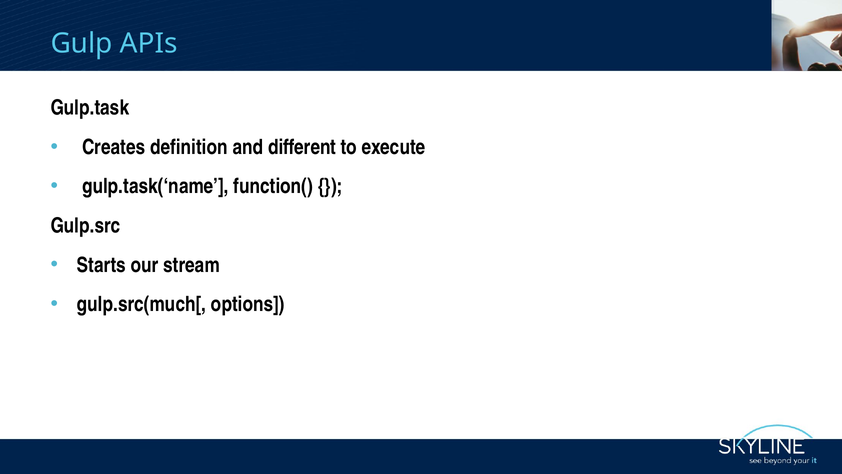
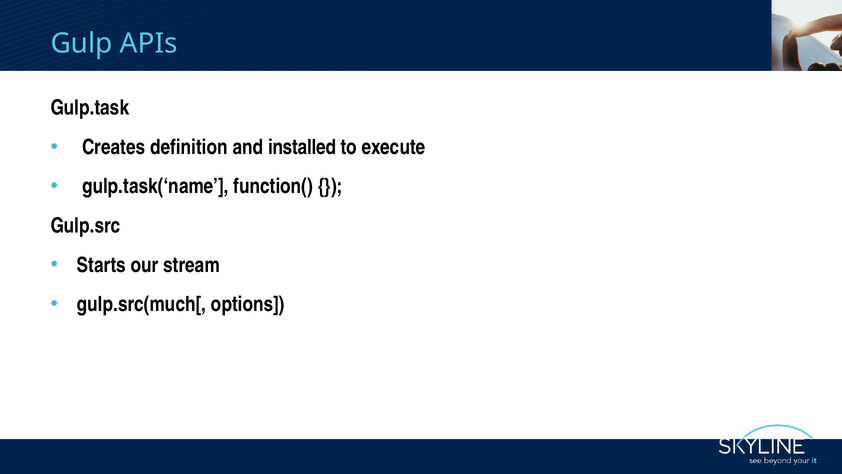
different: different -> installed (302, 147)
